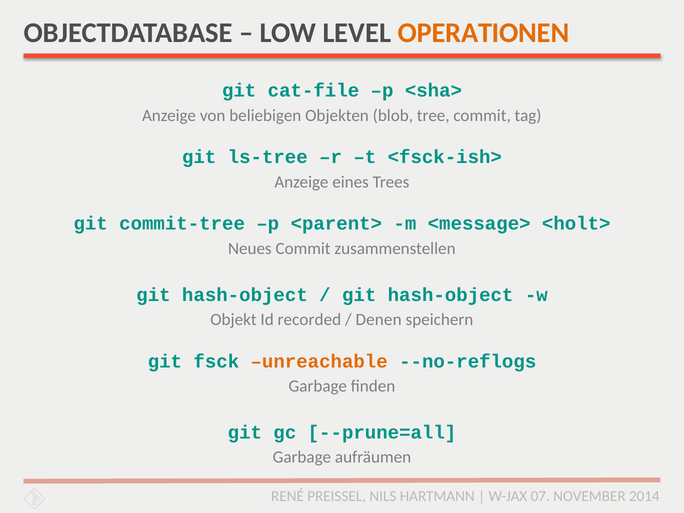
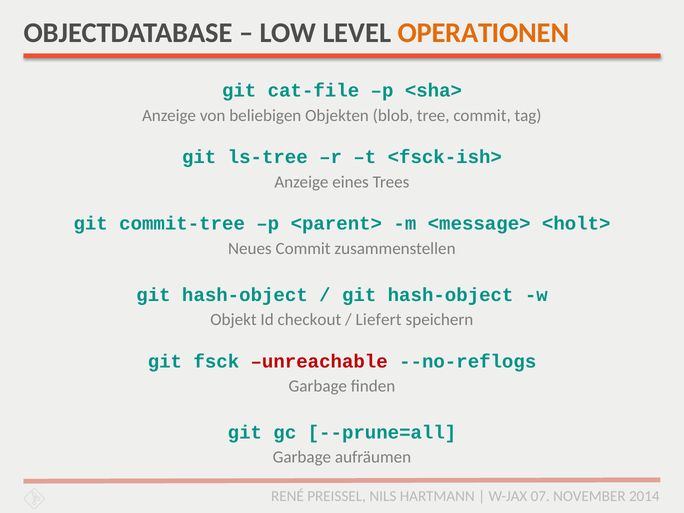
recorded: recorded -> checkout (309, 320)
Denen: Denen -> Liefert (379, 320)
unreachable colour: orange -> red (319, 361)
